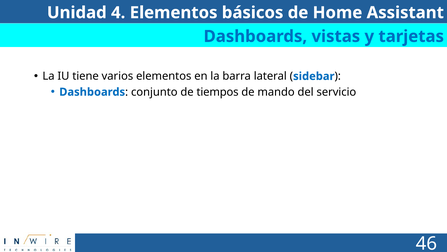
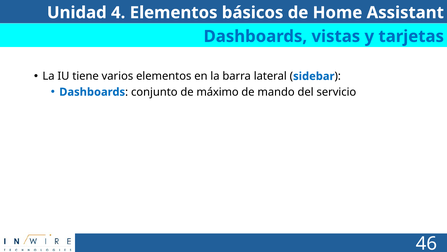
tiempos: tiempos -> máximo (218, 92)
